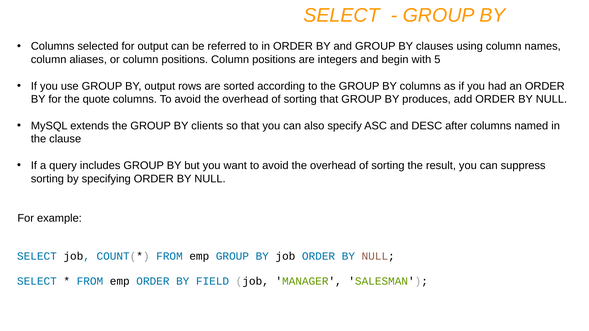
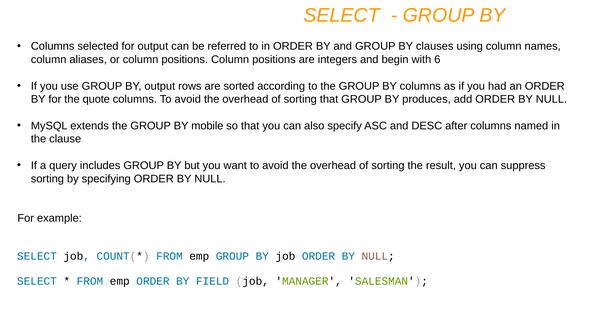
5: 5 -> 6 (437, 60)
clients: clients -> mobile (207, 126)
